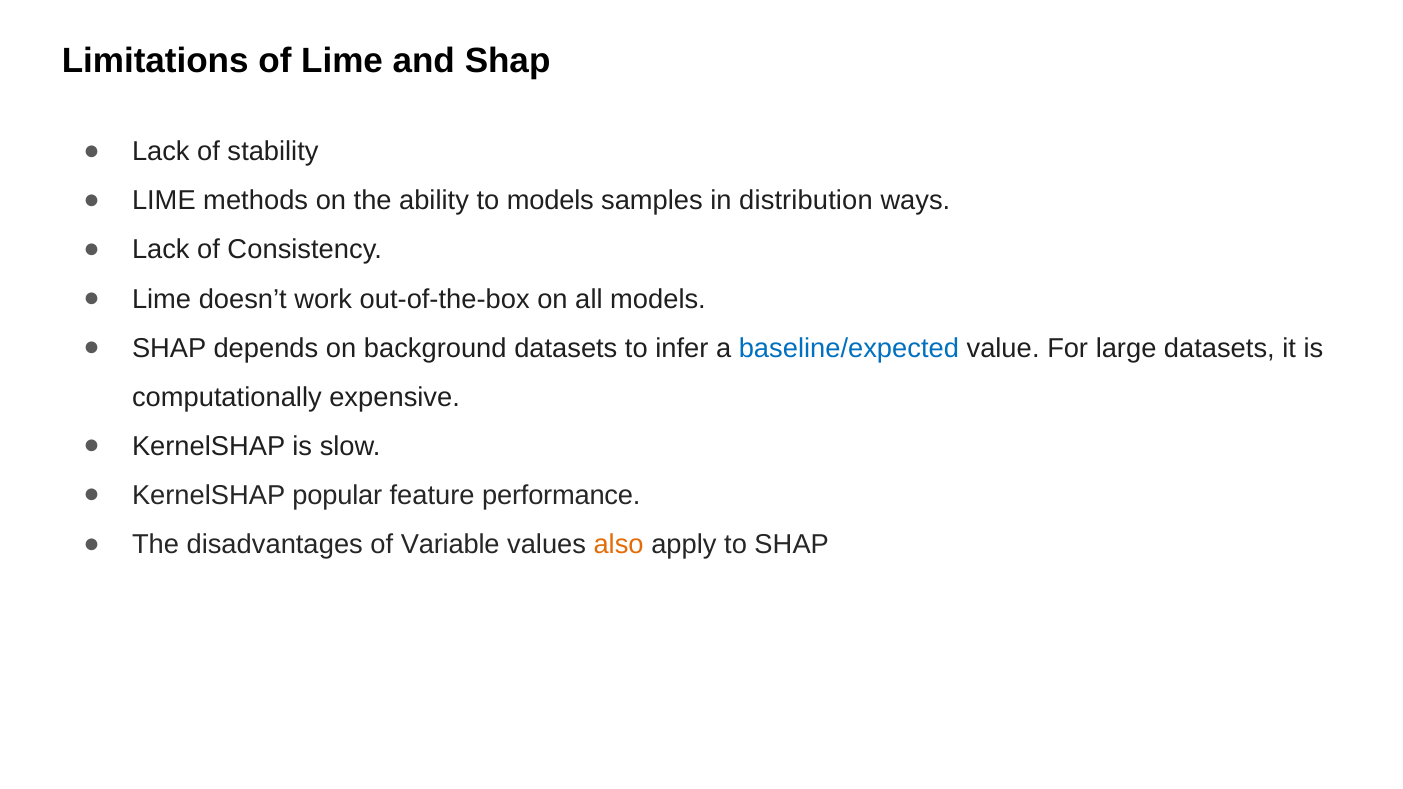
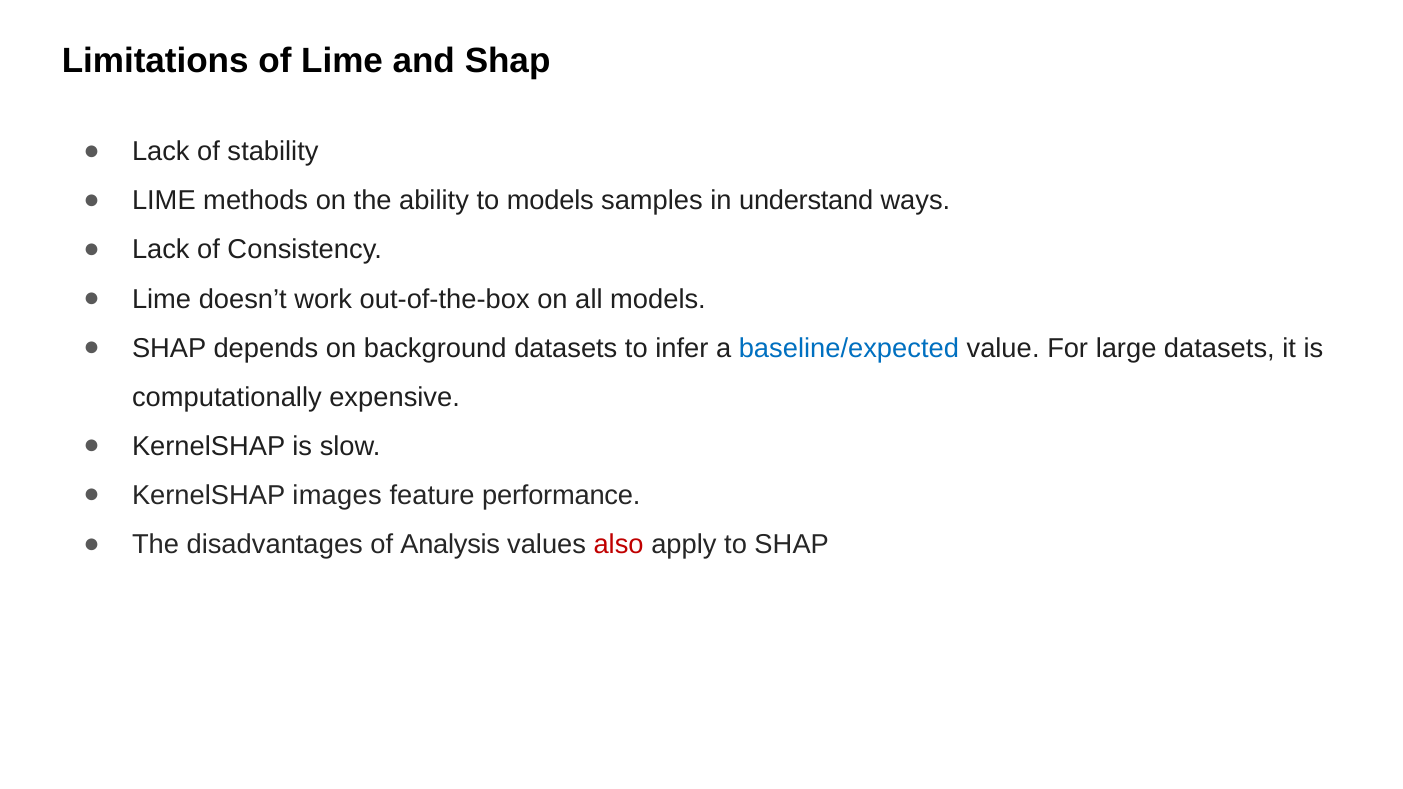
distribution: distribution -> understand (806, 201)
popular: popular -> images (337, 496)
Variable: Variable -> Analysis (450, 545)
also colour: orange -> red (619, 545)
